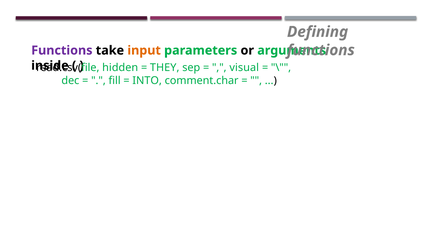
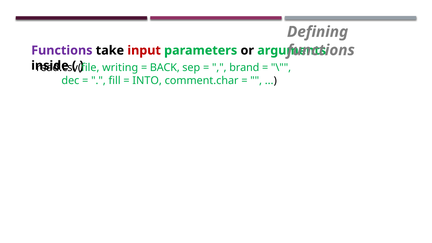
input colour: orange -> red (144, 50)
hidden: hidden -> writing (120, 68)
THEY: THEY -> BACK (165, 68)
visual: visual -> brand (244, 68)
